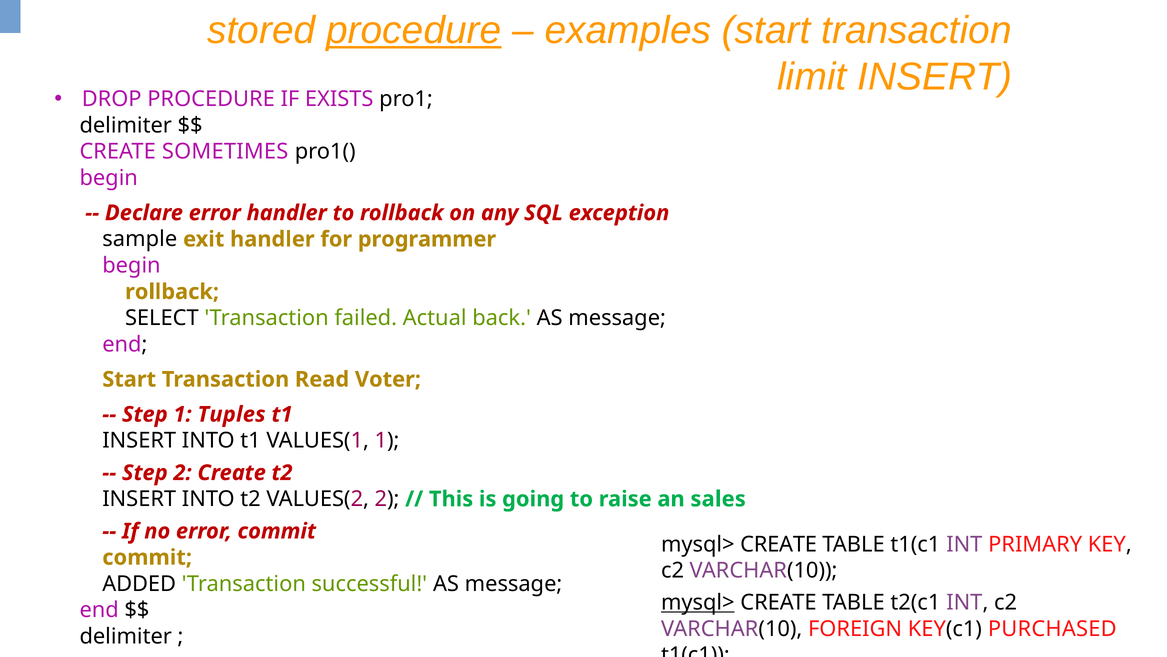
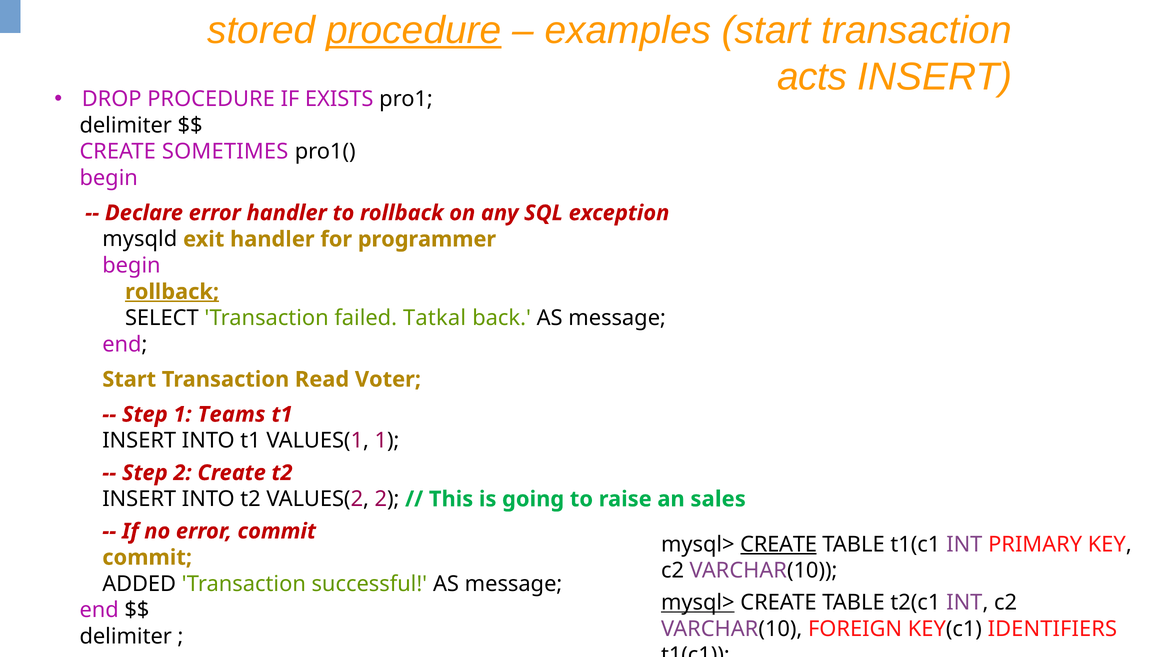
limit: limit -> acts (812, 77)
sample: sample -> mysqld (140, 239)
rollback underline: none -> present (172, 292)
Actual: Actual -> Tatkal (435, 318)
Tuples: Tuples -> Teams (232, 414)
CREATE underline: none -> present (779, 544)
PURCHASED: PURCHASED -> IDENTIFIERS (1052, 628)
